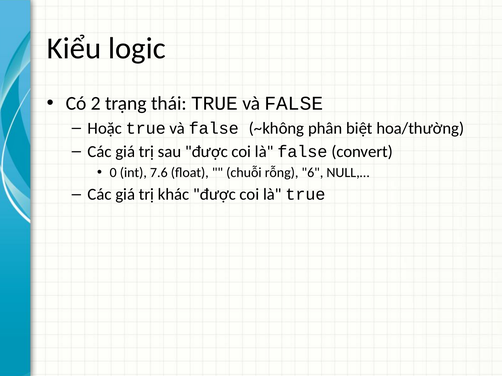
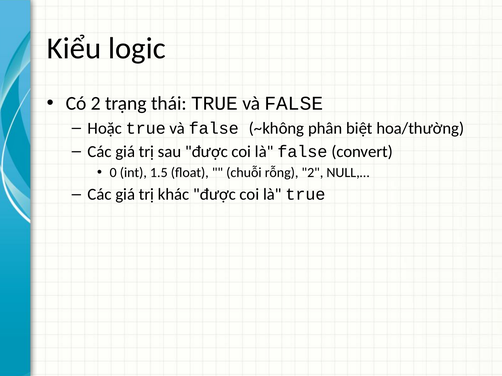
7.6: 7.6 -> 1.5 (159, 173)
rỗng 6: 6 -> 2 (312, 173)
